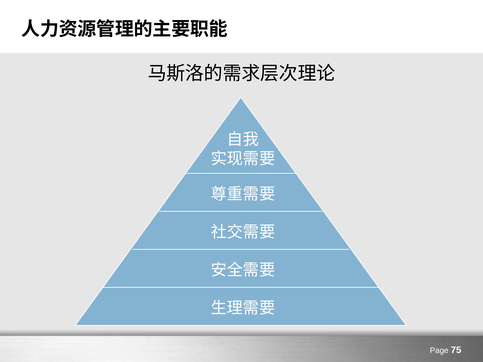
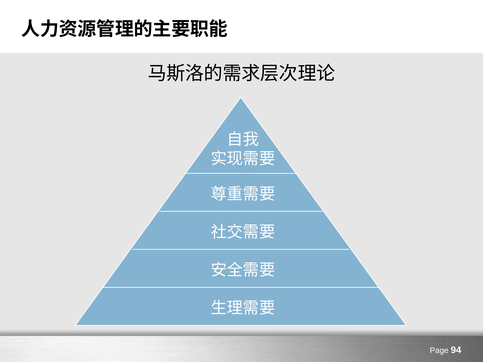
75: 75 -> 94 (456, 350)
